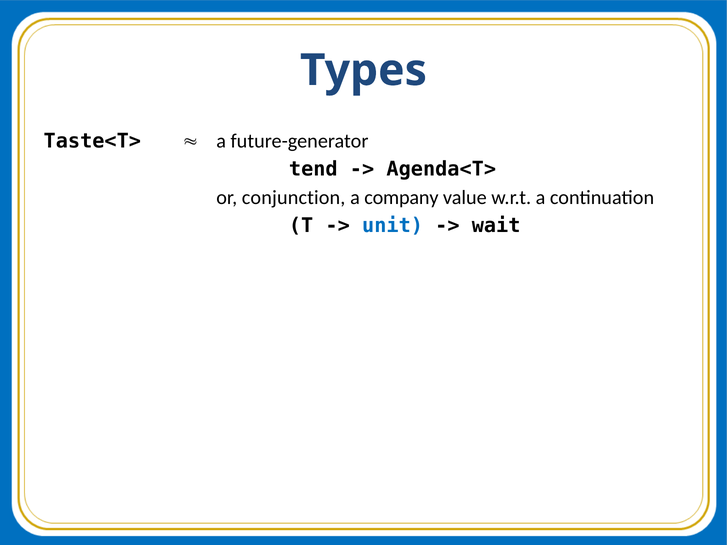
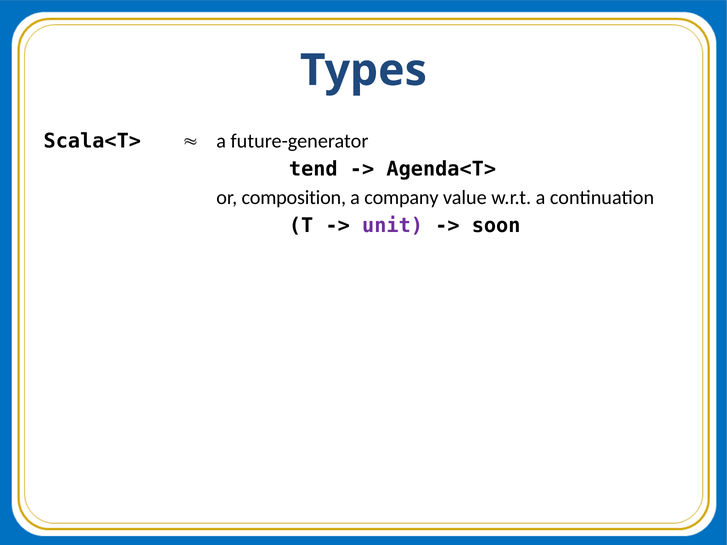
Taste<T>: Taste<T> -> Scala<T> (92, 141)
conjunction: conjunction -> composition (294, 198)
unit colour: blue -> purple (393, 226)
wait: wait -> soon (496, 226)
